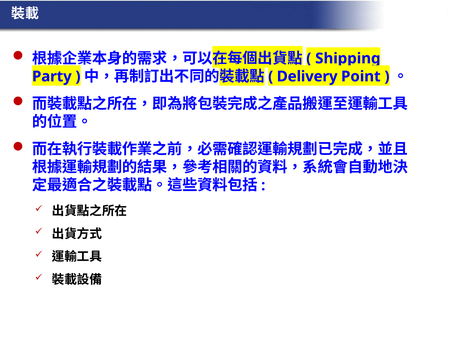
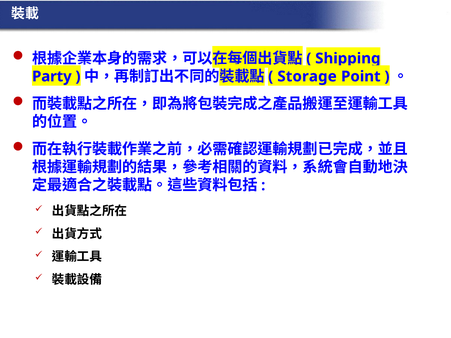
Delivery: Delivery -> Storage (307, 77)
